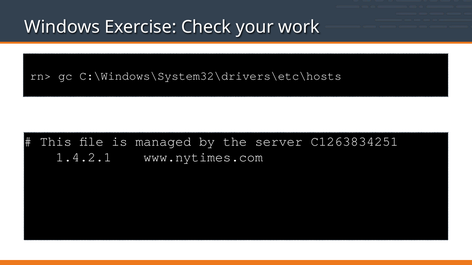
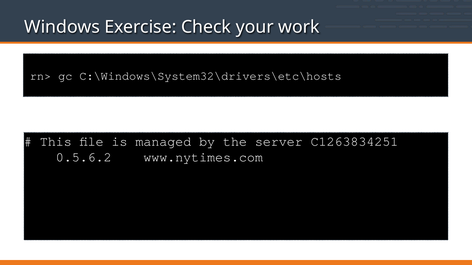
1.4.2.1: 1.4.2.1 -> 0.5.6.2 (84, 158)
